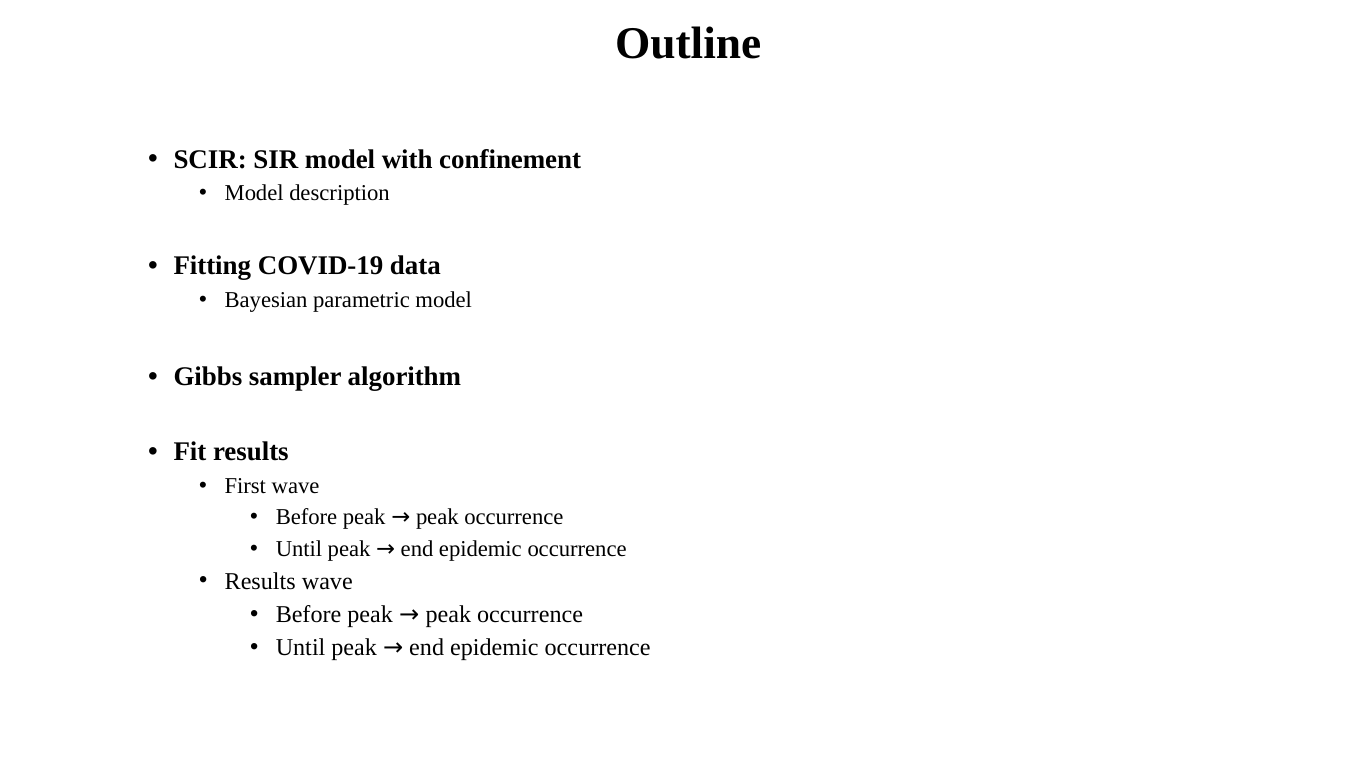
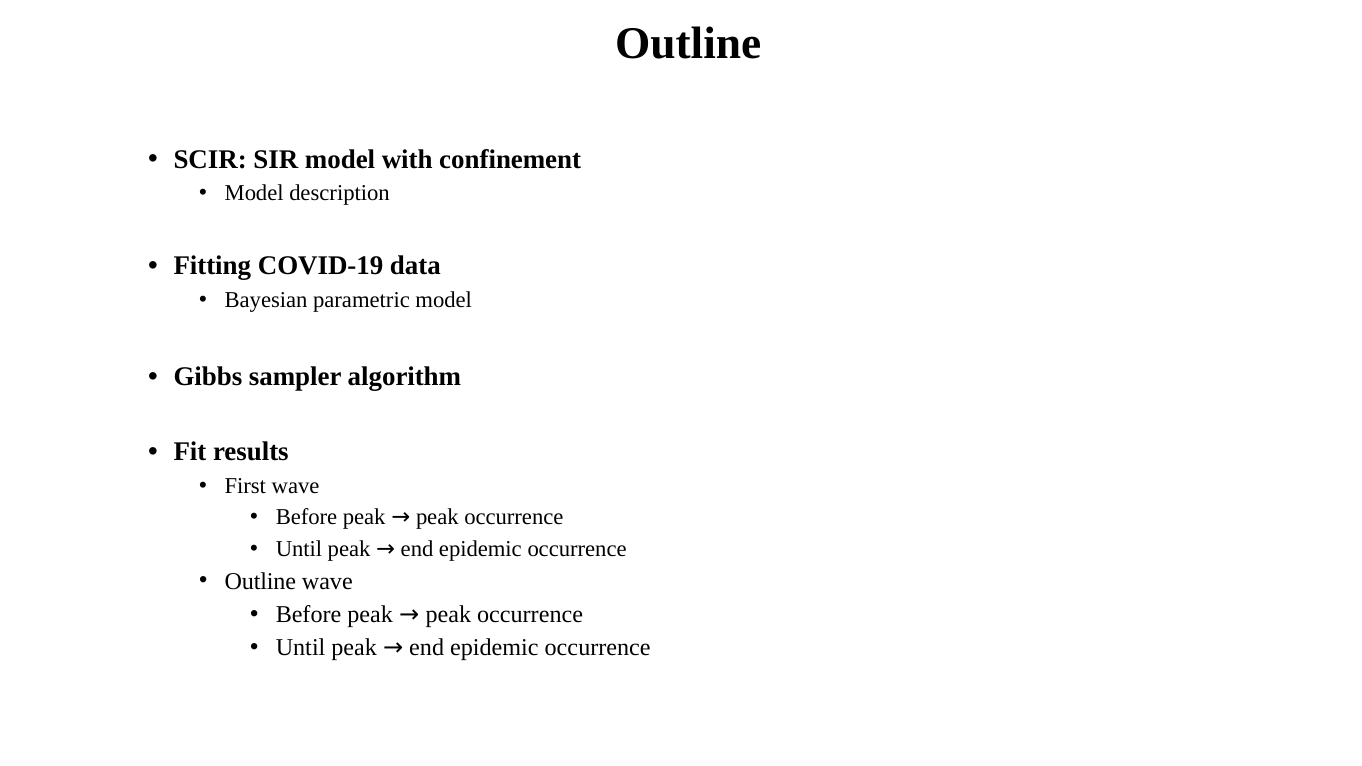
Results: Results -> Outline (260, 581)
